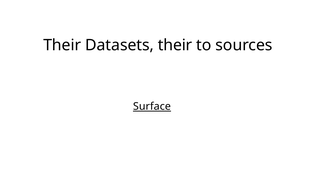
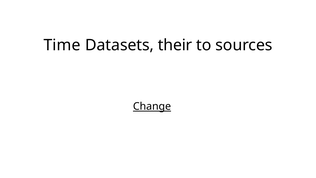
Their: Their -> Time (62, 45)
Surface: Surface -> Change (152, 106)
